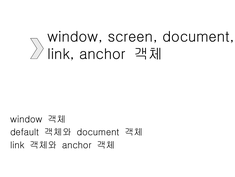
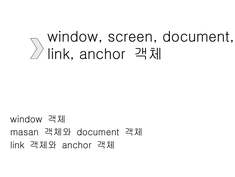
default: default -> masan (24, 132)
